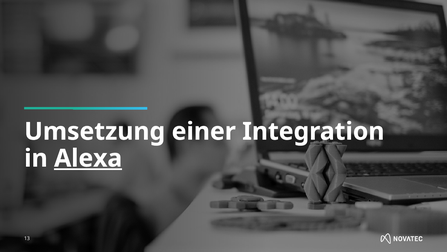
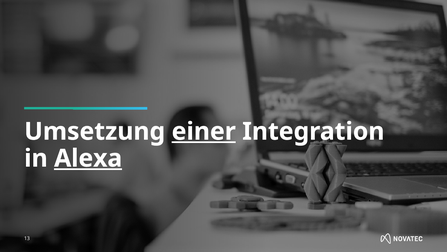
einer underline: none -> present (204, 131)
